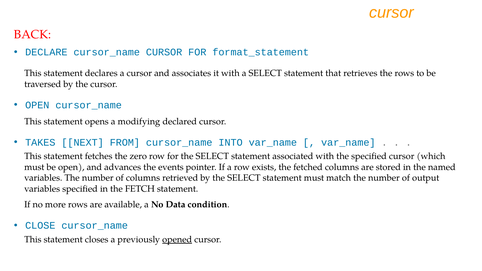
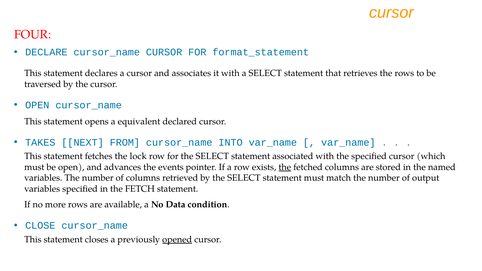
BACK: BACK -> FOUR (33, 34)
modifying: modifying -> equivalent (139, 121)
zero: zero -> lock (138, 156)
the underline: none -> present (285, 167)
